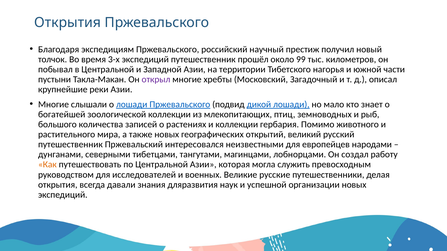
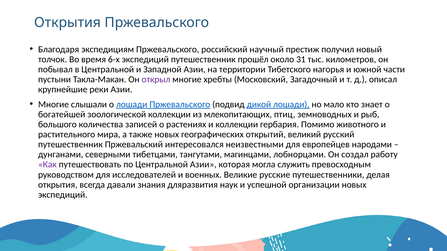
3-х: 3-х -> 6-х (114, 59)
99: 99 -> 31 (301, 59)
Как colour: orange -> purple (47, 165)
